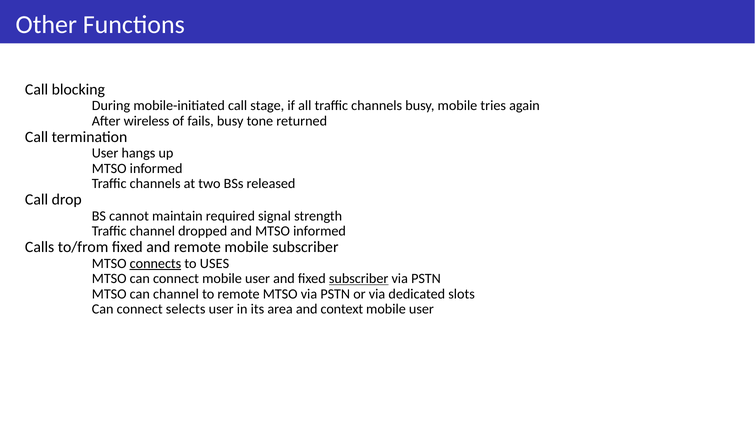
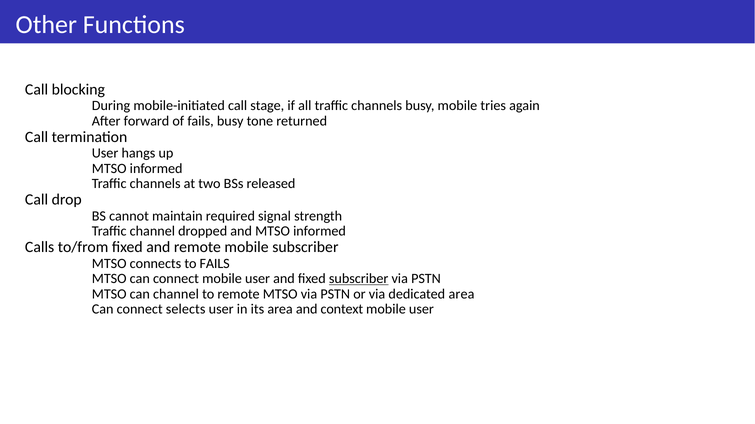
wireless: wireless -> forward (146, 121)
connects underline: present -> none (155, 264)
to USES: USES -> FAILS (215, 264)
dedicated slots: slots -> area (461, 294)
